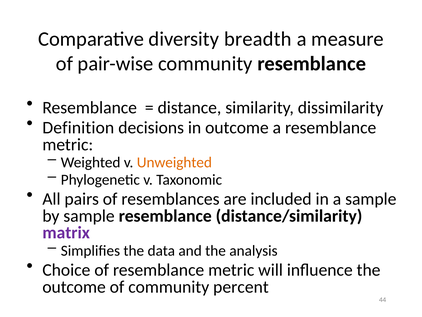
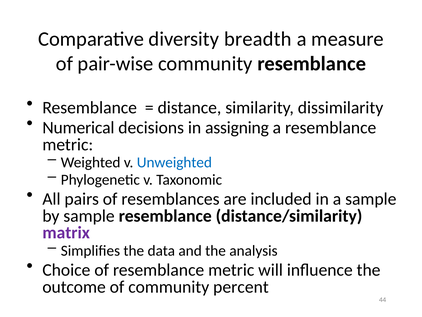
Definition: Definition -> Numerical (78, 127)
in outcome: outcome -> assigning (237, 127)
Unweighted colour: orange -> blue (174, 162)
